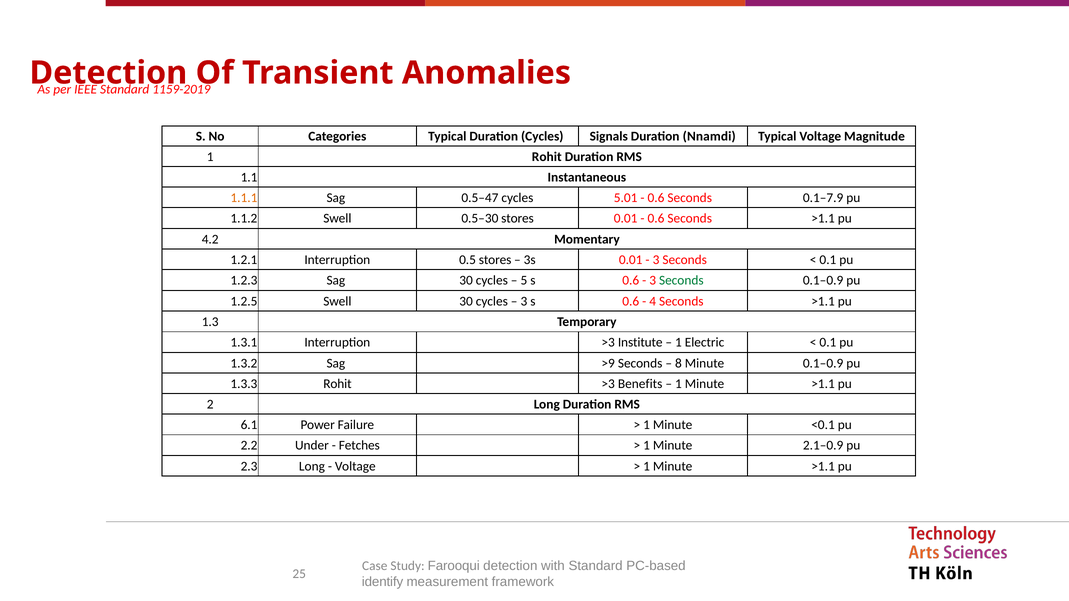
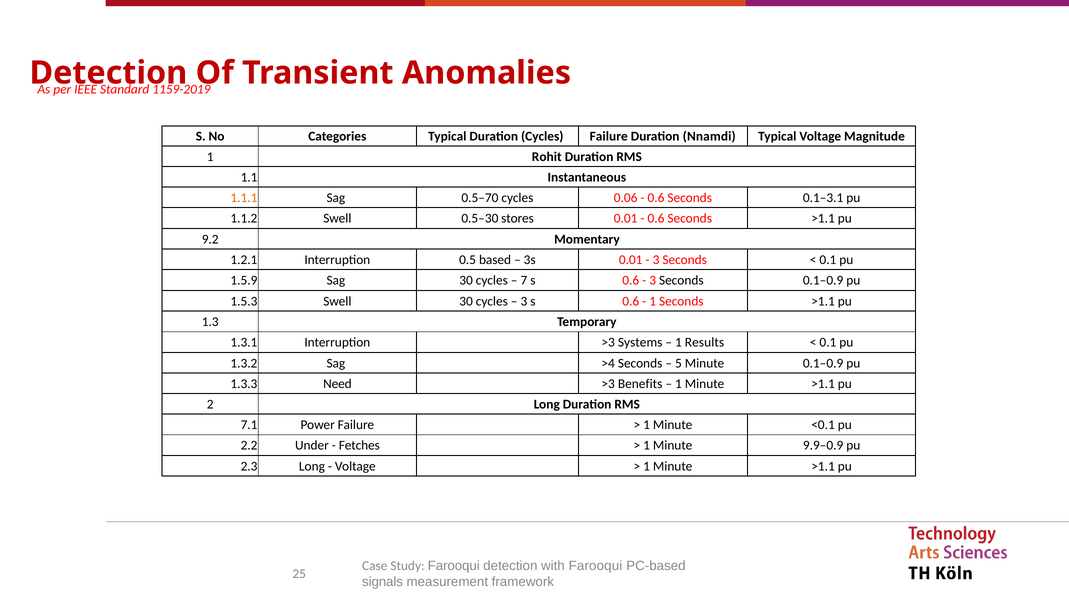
Cycles Signals: Signals -> Failure (609, 137)
0.5–47: 0.5–47 -> 0.5–70 (480, 198)
5.01: 5.01 -> 0.06 (626, 198)
0.1–7.9: 0.1–7.9 -> 0.1–3.1 (823, 198)
4.2: 4.2 -> 9.2 (210, 239)
0.5 stores: stores -> based (495, 260)
1.2.3: 1.2.3 -> 1.5.9 (244, 281)
5: 5 -> 7 (524, 281)
Seconds colour: green -> black (681, 281)
1.2.5: 1.2.5 -> 1.5.3 (244, 302)
4: 4 -> 1 (653, 302)
Institute: Institute -> Systems (640, 343)
Electric: Electric -> Results (705, 343)
>9: >9 -> >4 (608, 363)
8: 8 -> 5 (678, 363)
1.3.3 Rohit: Rohit -> Need (337, 384)
6.1: 6.1 -> 7.1 (249, 425)
2.1–0.9: 2.1–0.9 -> 9.9–0.9 (823, 446)
with Standard: Standard -> Farooqui (596, 566)
identify: identify -> signals (383, 582)
